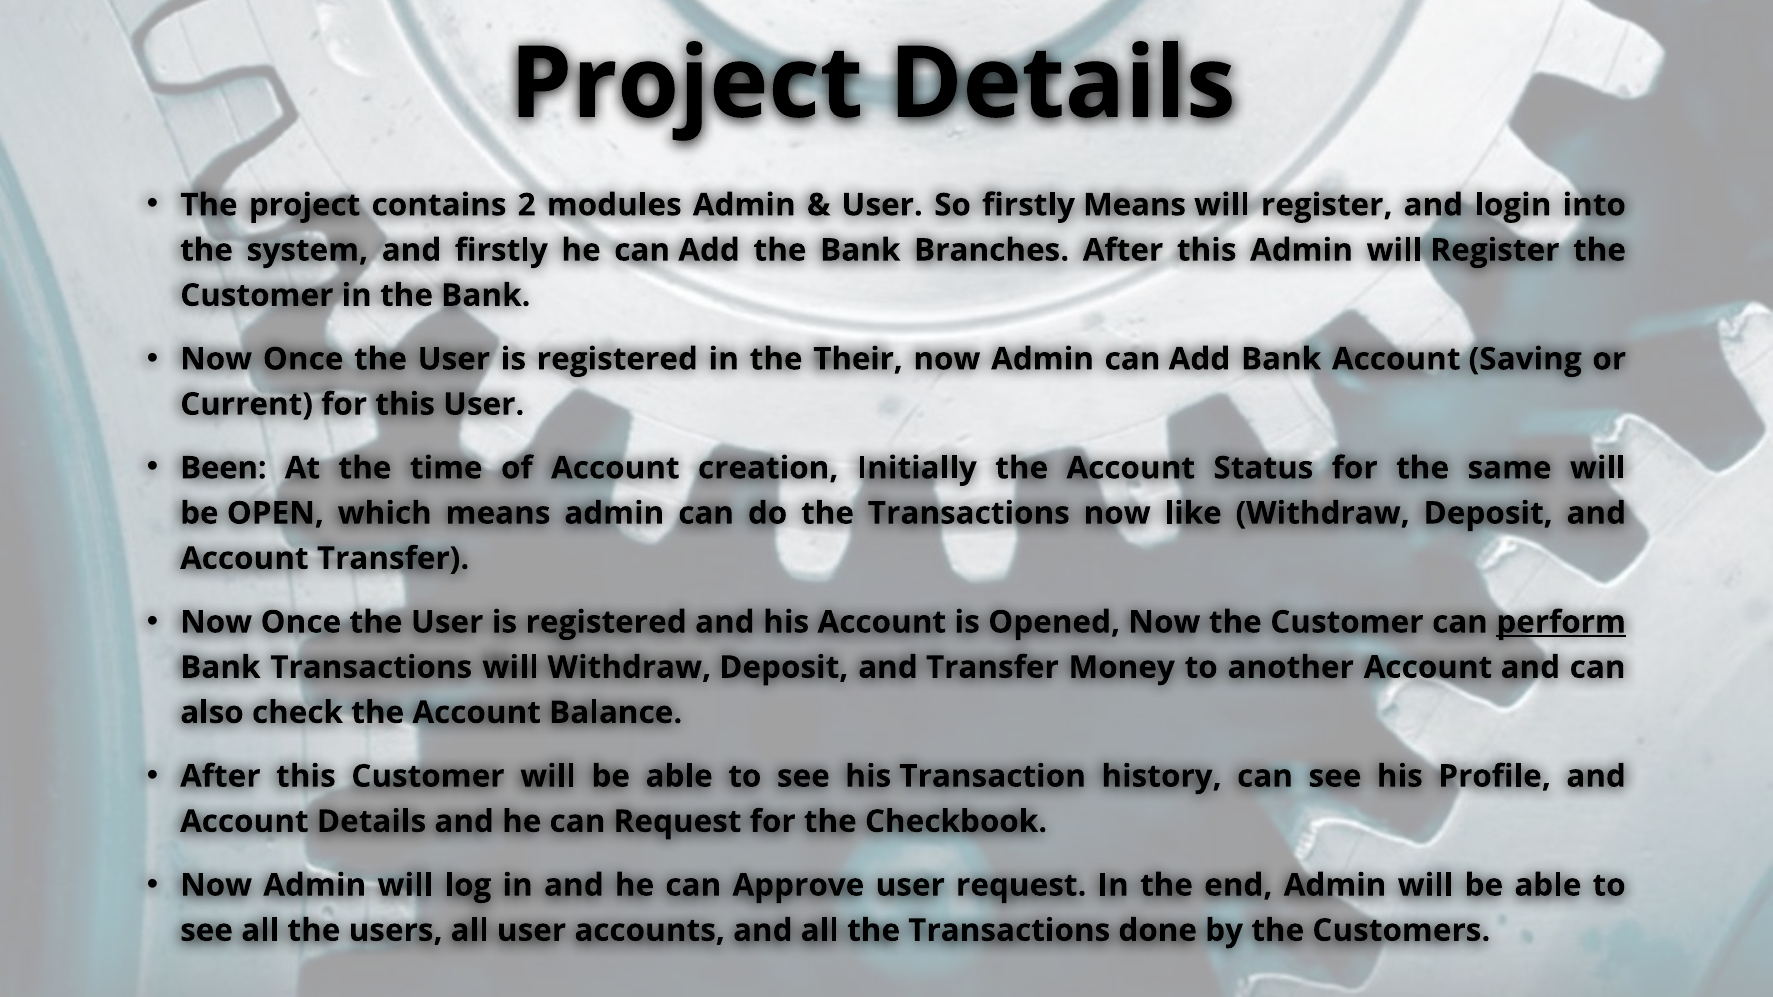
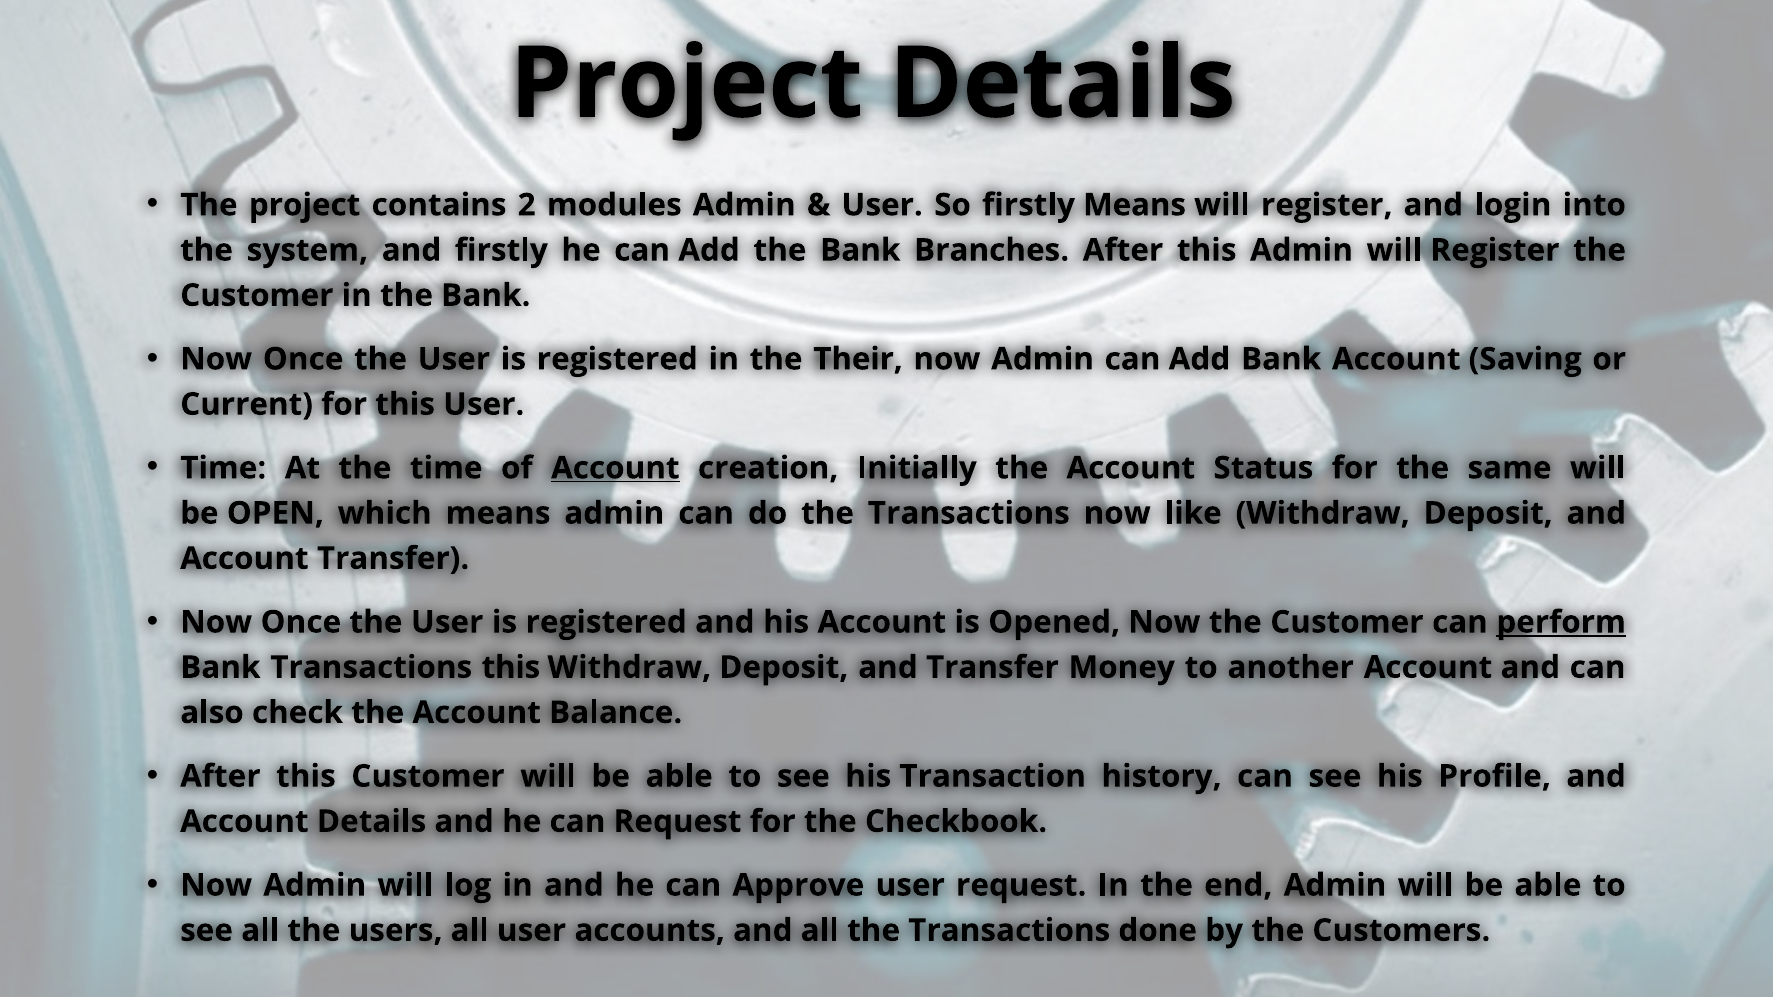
Been: Been -> Time (223, 468)
Account underline: none -> present (615, 468)
Transactions will: will -> this (511, 668)
